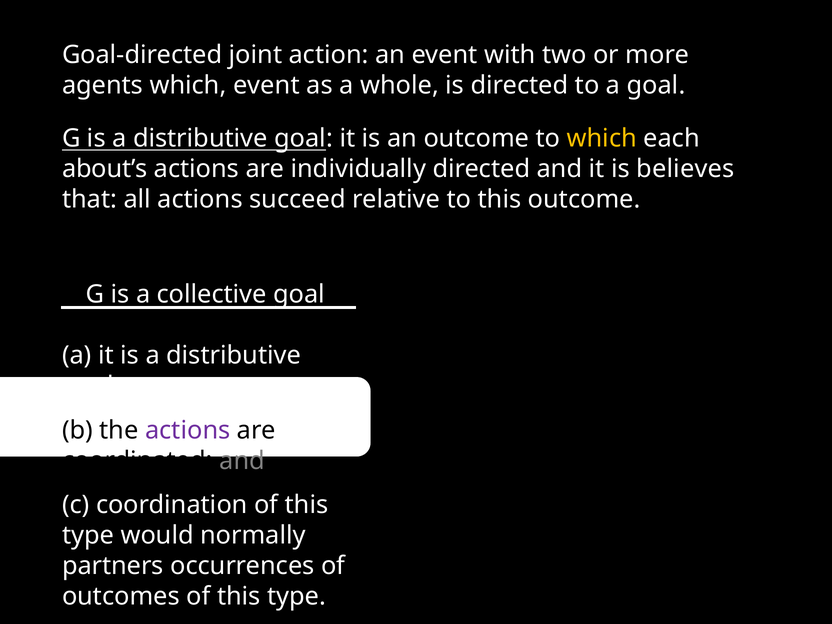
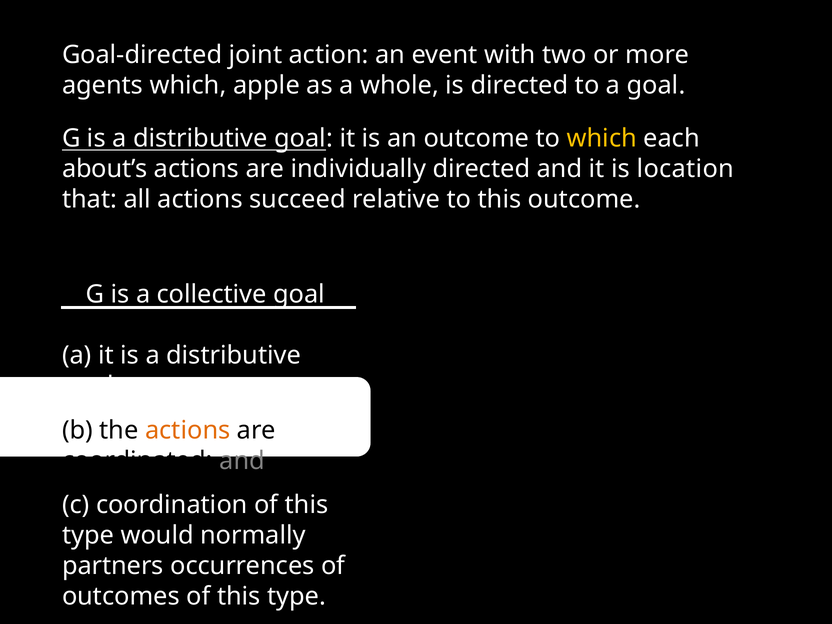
which event: event -> apple (266, 85)
believes: believes -> location (685, 169)
actions colour: purple -> orange (188, 430)
